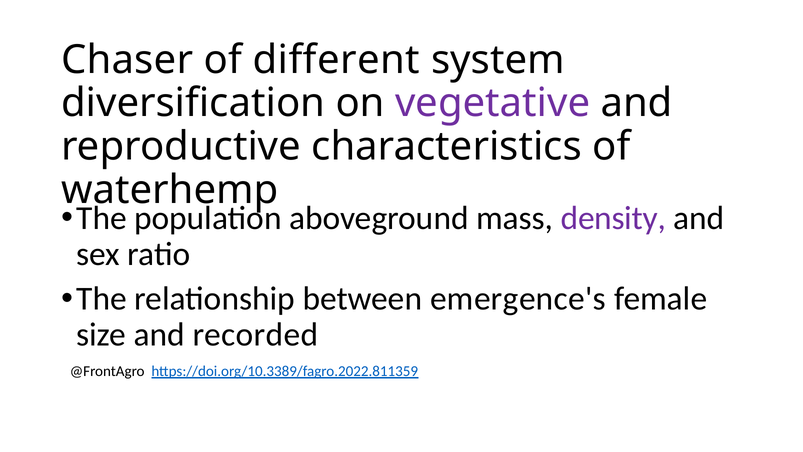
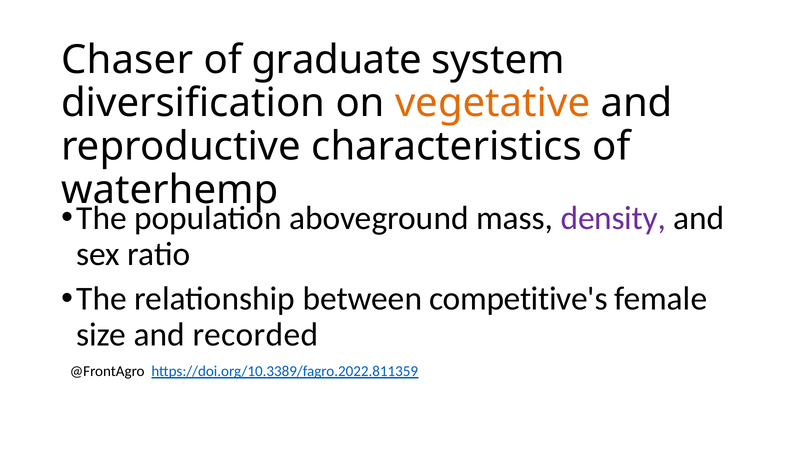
different: different -> graduate (337, 60)
vegetative colour: purple -> orange (493, 103)
emergence's: emergence's -> competitive's (518, 299)
